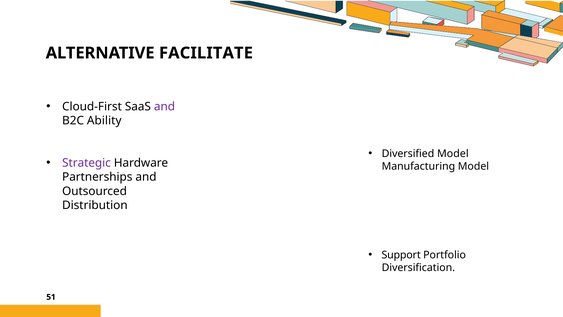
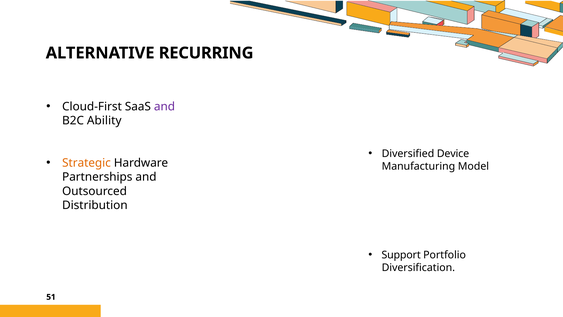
FACILITATE: FACILITATE -> RECURRING (206, 53)
Diversified Model: Model -> Device (453, 153)
Strategic colour: purple -> orange (86, 163)
